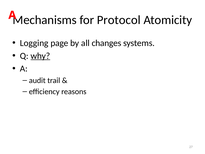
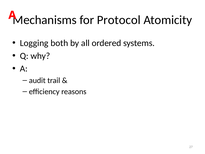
page: page -> both (59, 43)
changes: changes -> ordered (106, 43)
why underline: present -> none (40, 56)
